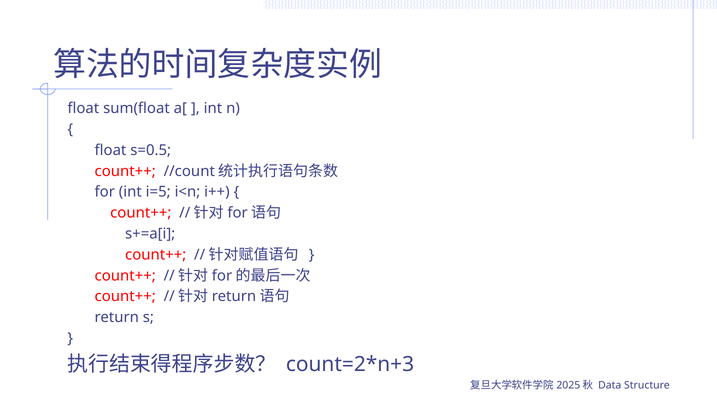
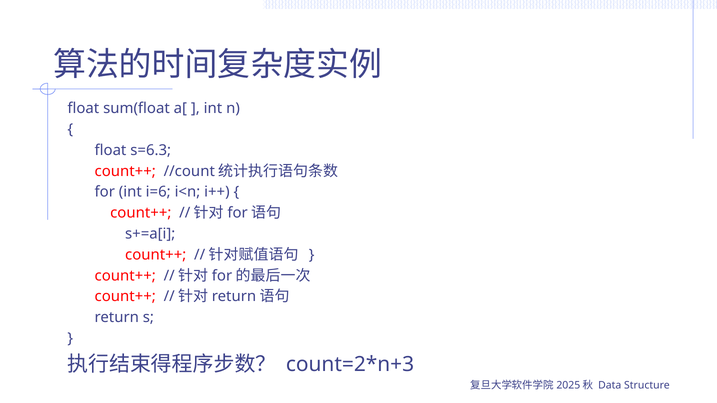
s=0.5: s=0.5 -> s=6.3 (151, 150)
i=5: i=5 -> i=6 (158, 192)
